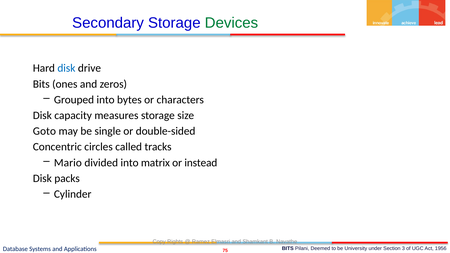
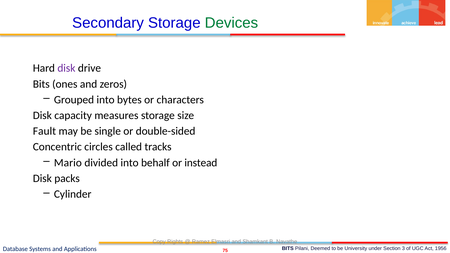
disk colour: blue -> purple (66, 68)
Goto: Goto -> Fault (44, 131)
matrix: matrix -> behalf (155, 163)
